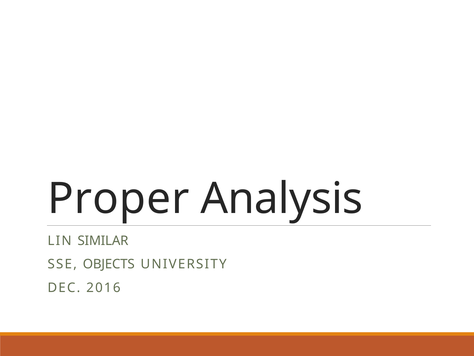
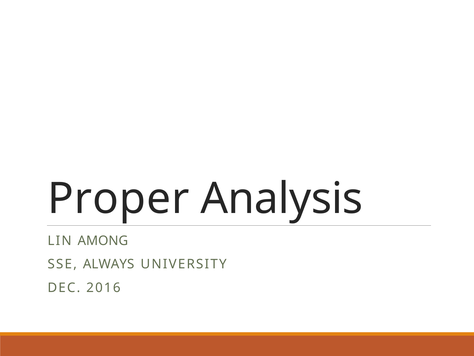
SIMILAR: SIMILAR -> AMONG (103, 240)
OBJECTS: OBJECTS -> ALWAYS (109, 264)
